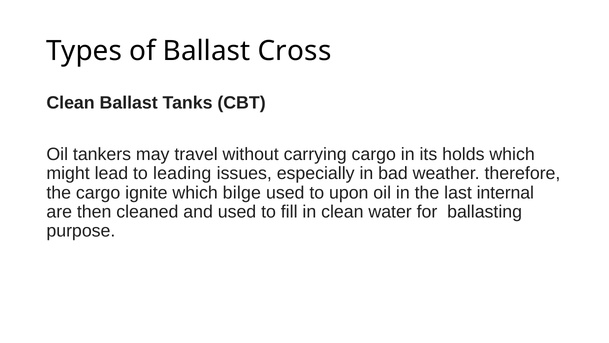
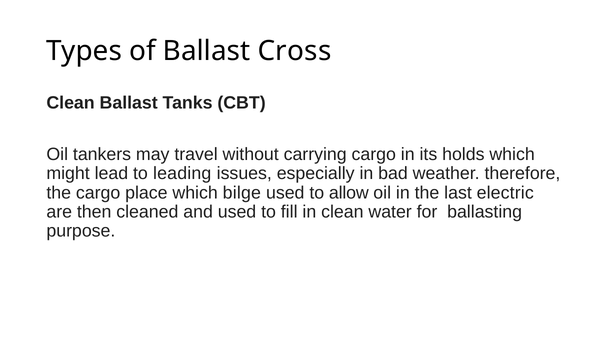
ignite: ignite -> place (146, 192)
upon: upon -> allow (349, 192)
internal: internal -> electric (505, 192)
